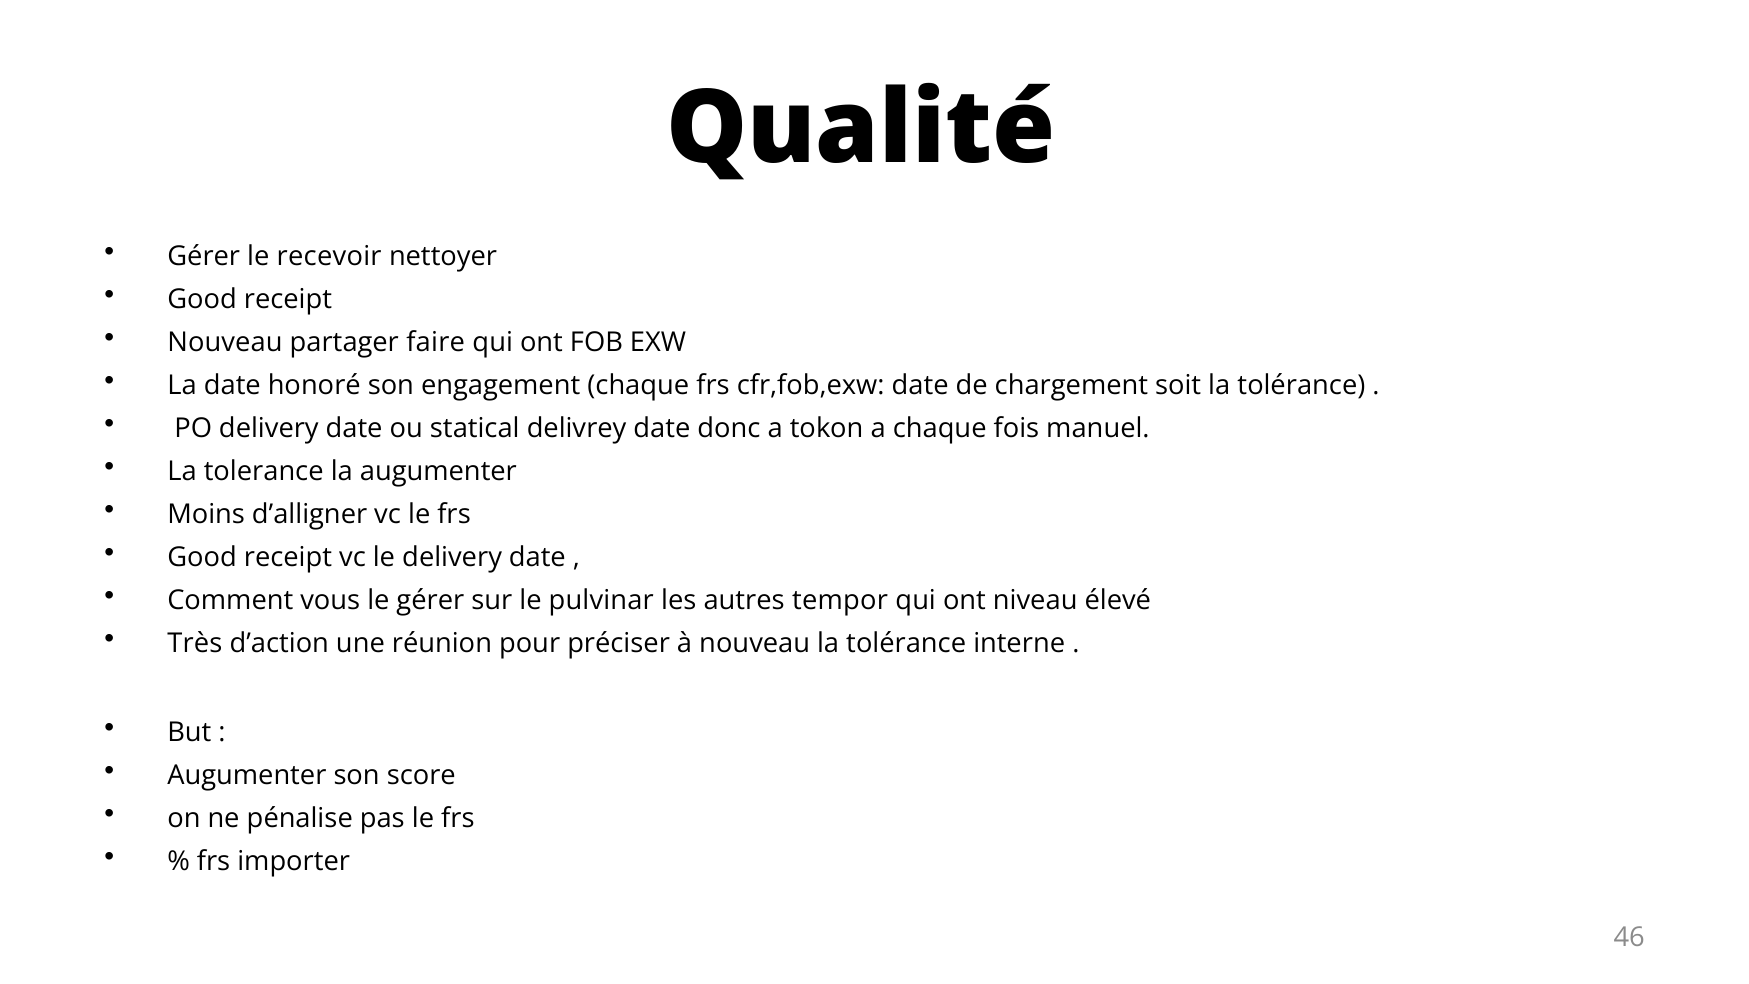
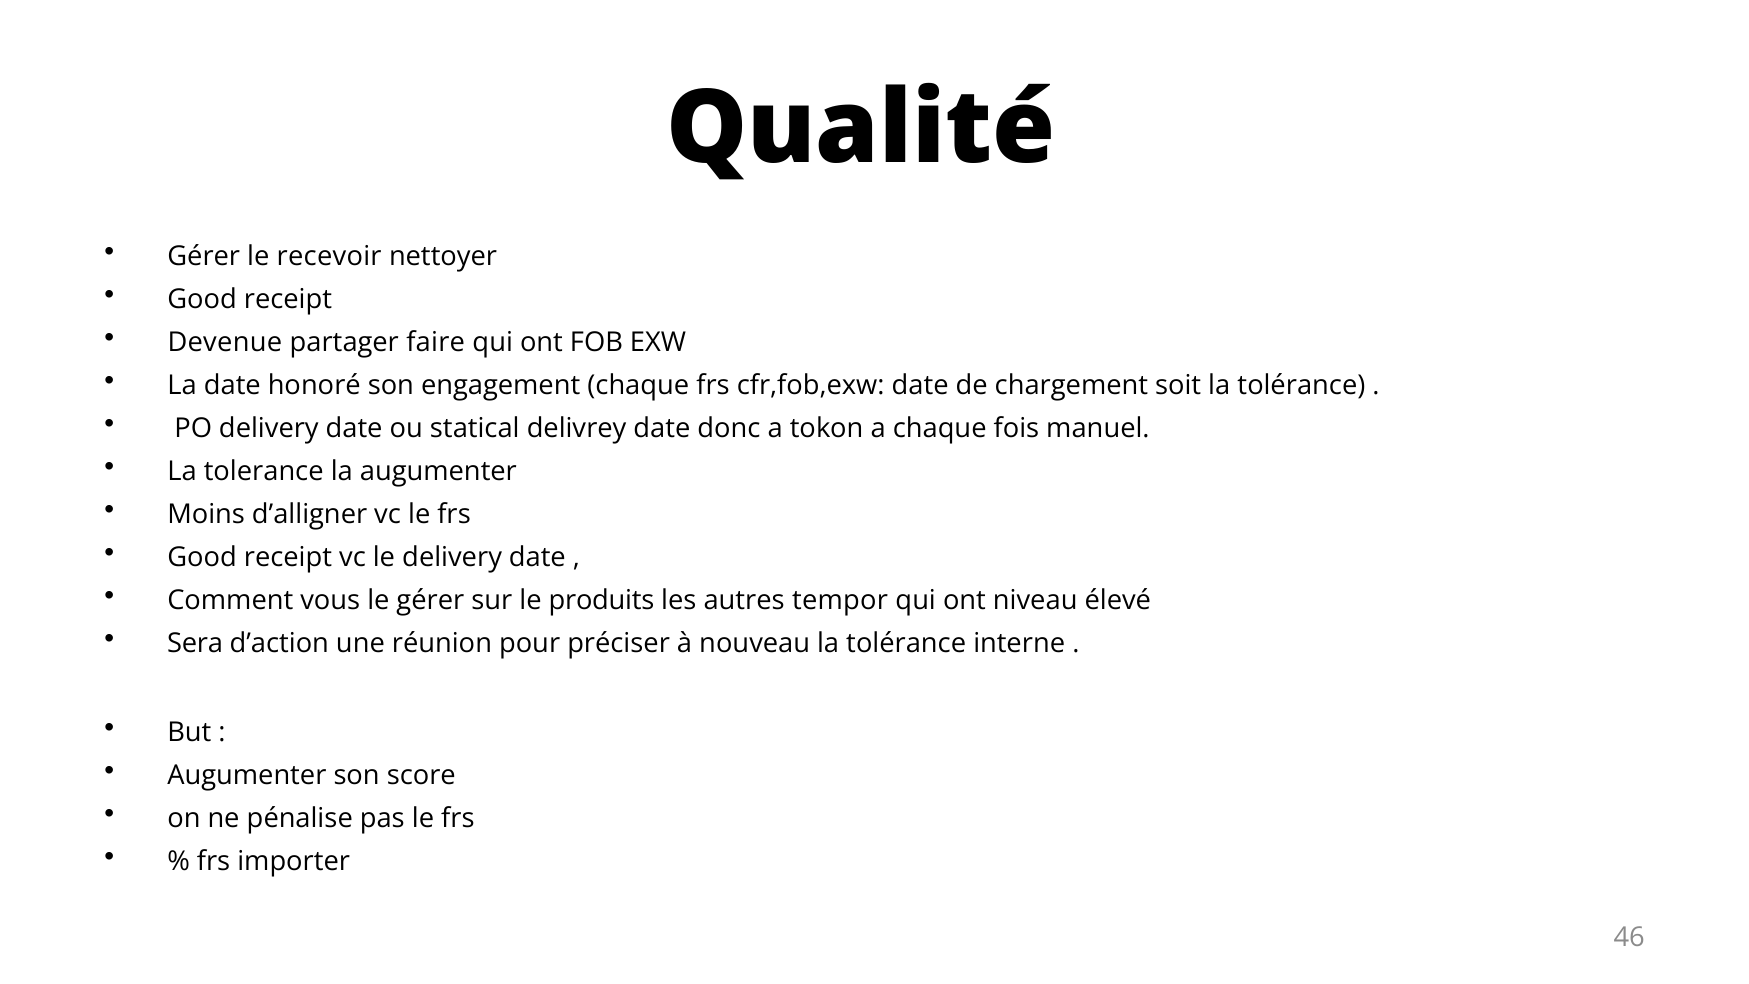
Nouveau: Nouveau -> Devenue (225, 342)
pulvinar: pulvinar -> produits (601, 600)
Très: Très -> Sera (195, 643)
